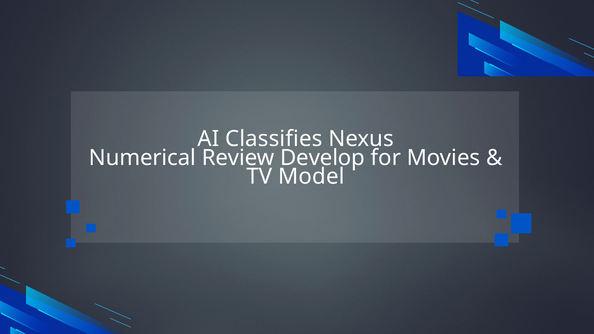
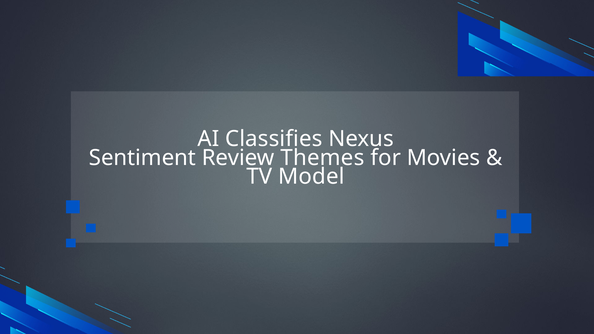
Numerical: Numerical -> Sentiment (142, 158)
Develop: Develop -> Themes (322, 158)
